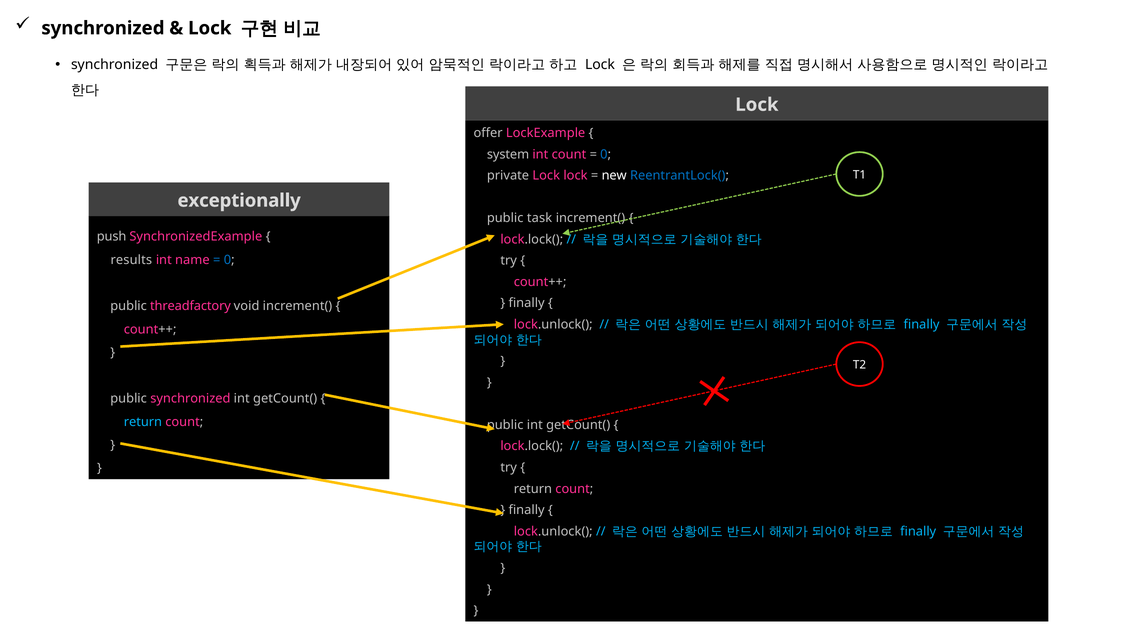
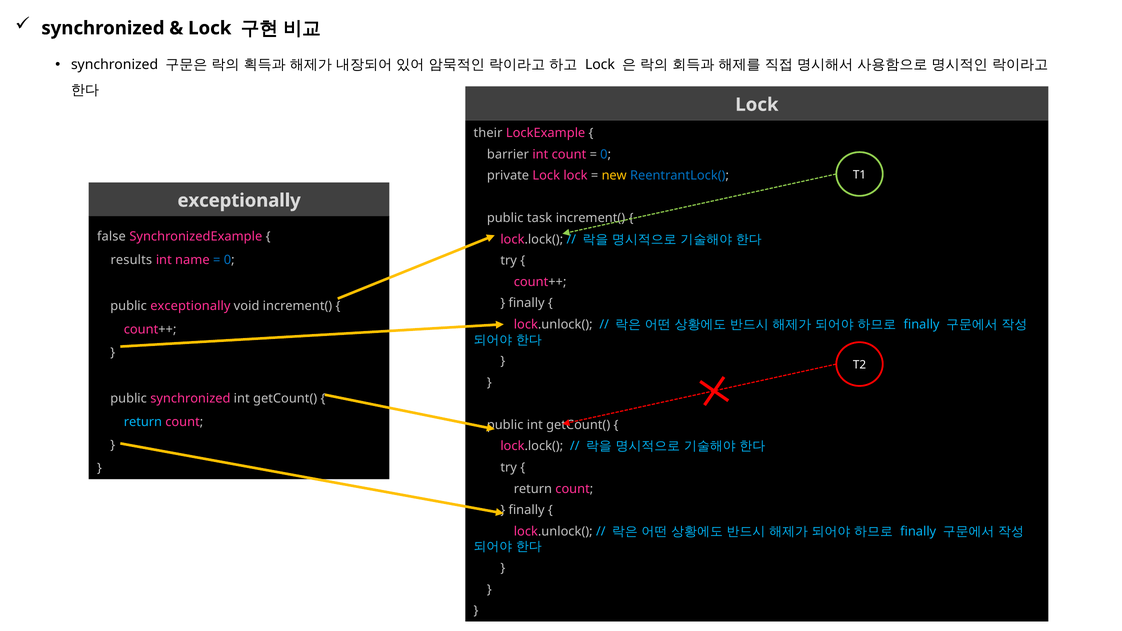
offer: offer -> their (488, 133)
system: system -> barrier (508, 154)
new colour: white -> yellow (614, 176)
push: push -> false (111, 237)
public threadfactory: threadfactory -> exceptionally (190, 306)
